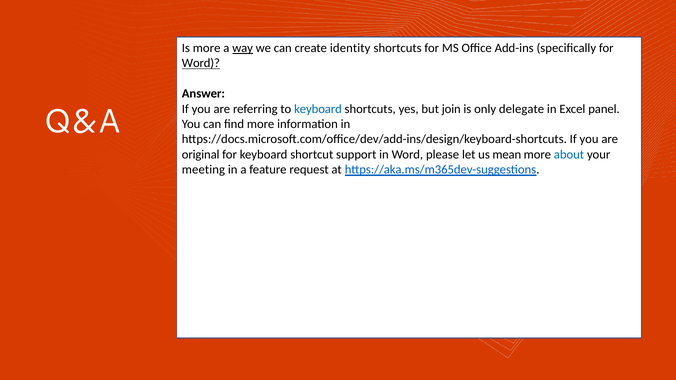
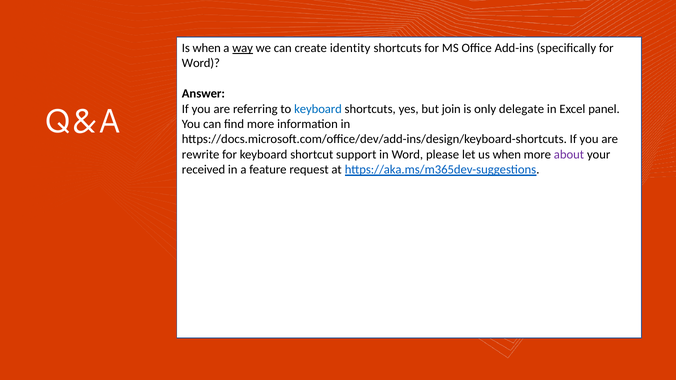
Is more: more -> when (207, 48)
Word underline: present -> none (201, 63)
original: original -> rewrite (201, 155)
us mean: mean -> when (507, 155)
about colour: blue -> purple (569, 155)
meeting: meeting -> received (204, 170)
